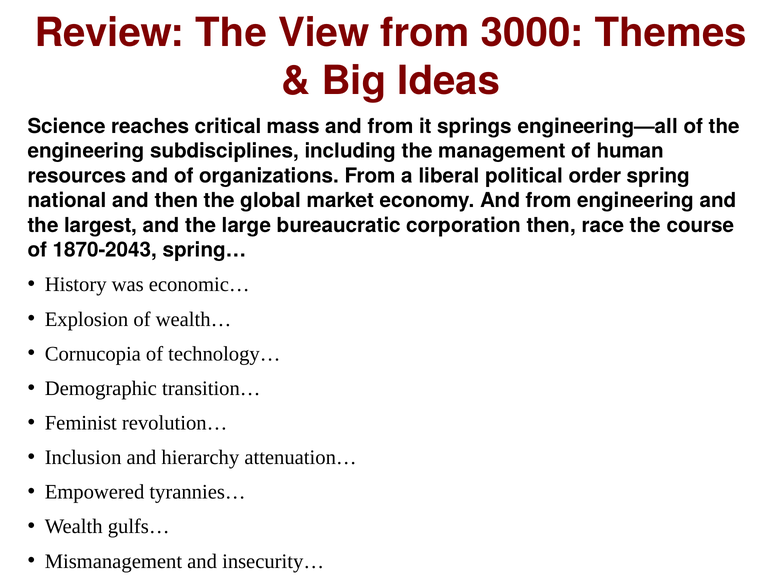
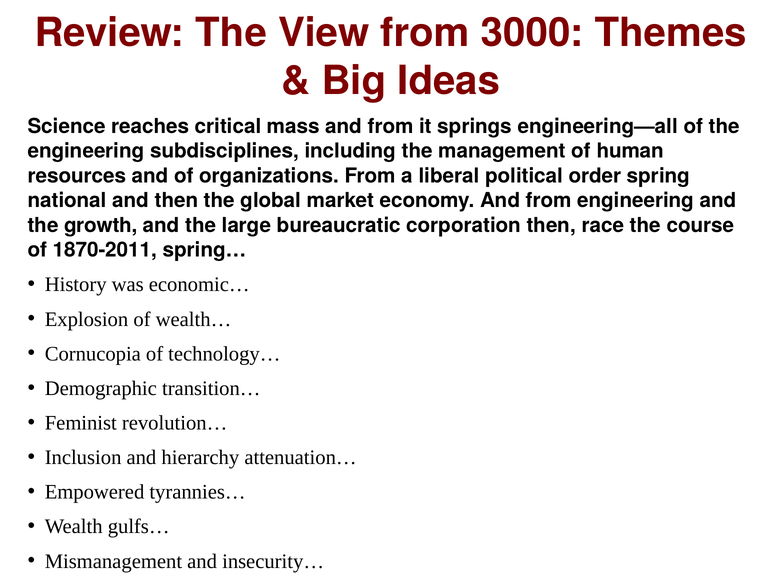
largest: largest -> growth (101, 225)
1870-2043: 1870-2043 -> 1870-2011 (105, 250)
